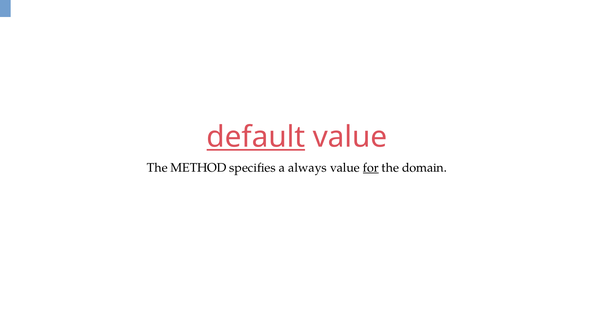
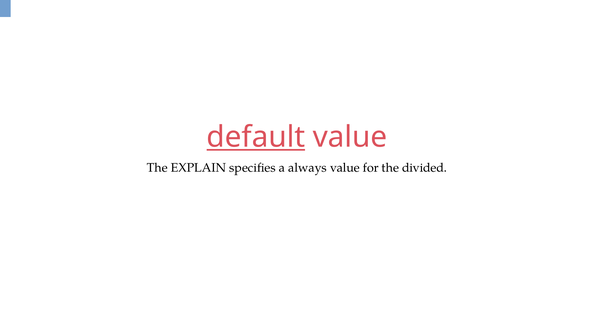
METHOD: METHOD -> EXPLAIN (198, 168)
for underline: present -> none (371, 168)
domain: domain -> divided (424, 168)
